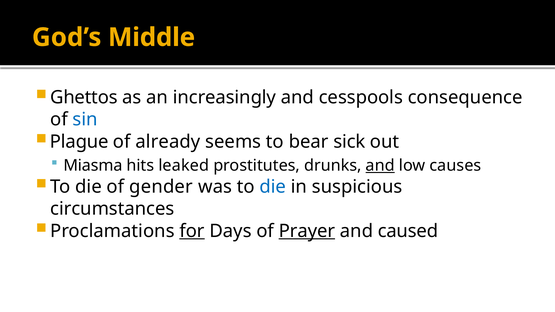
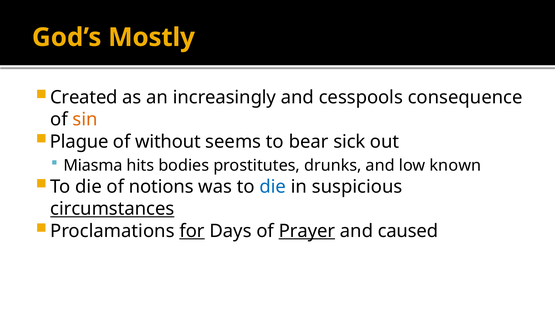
Middle: Middle -> Mostly (152, 37)
Ghettos: Ghettos -> Created (84, 97)
sin colour: blue -> orange (85, 120)
already: already -> without (168, 142)
leaked: leaked -> bodies (184, 166)
and underline: present -> none (380, 166)
causes: causes -> known (455, 166)
gender: gender -> notions (161, 187)
circumstances underline: none -> present (112, 209)
